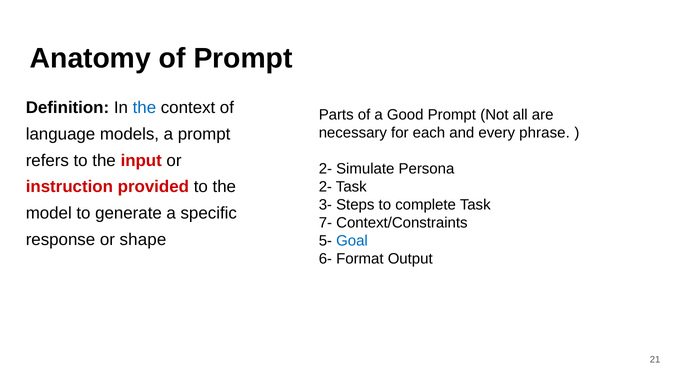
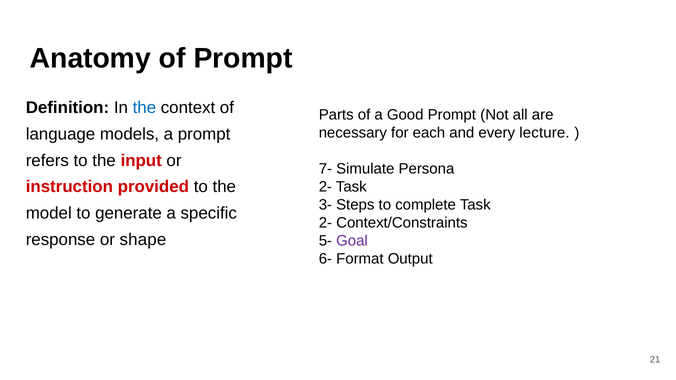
phrase: phrase -> lecture (544, 133)
2-: 2- -> 7- (325, 169)
7-: 7- -> 2- (325, 223)
Goal colour: blue -> purple (352, 241)
